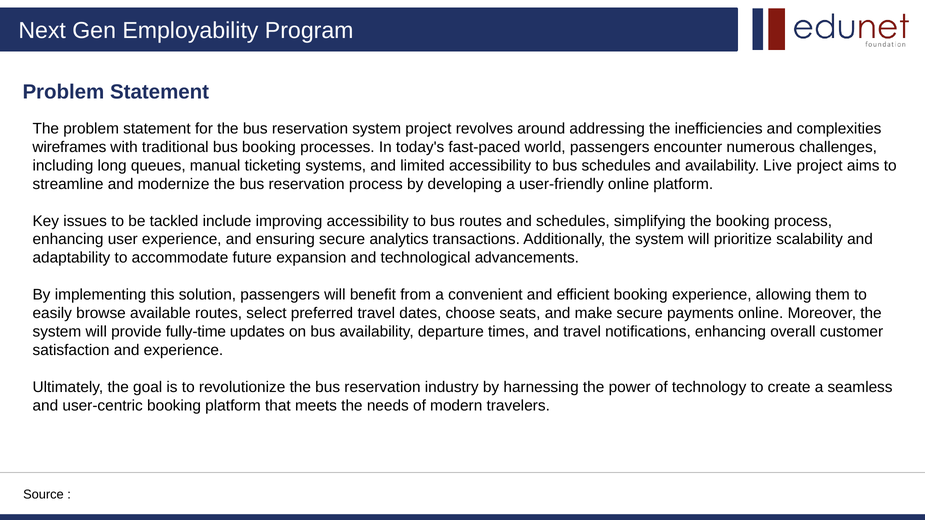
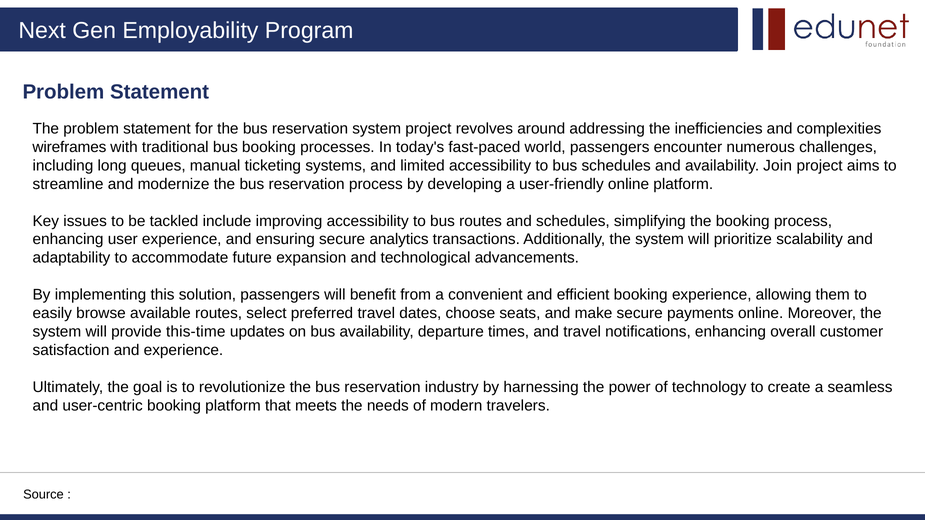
Live: Live -> Join (778, 166)
fully-time: fully-time -> this-time (196, 332)
